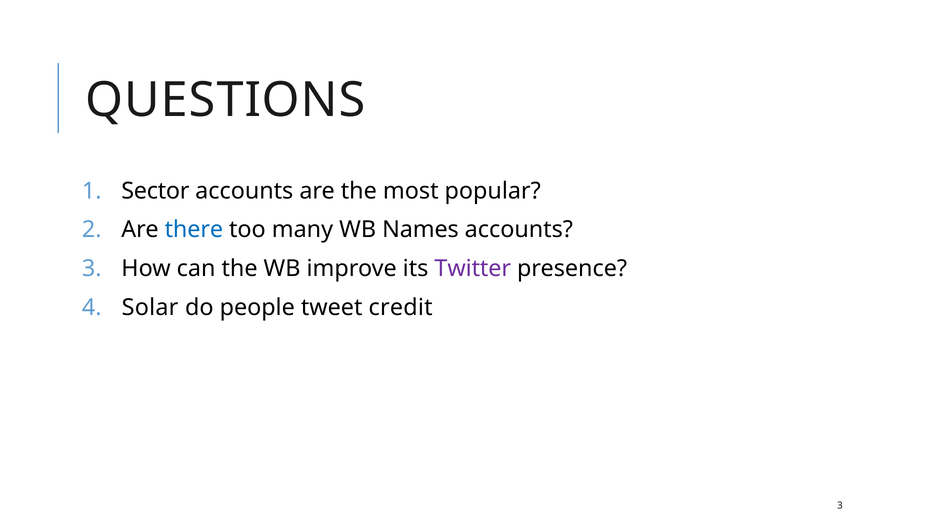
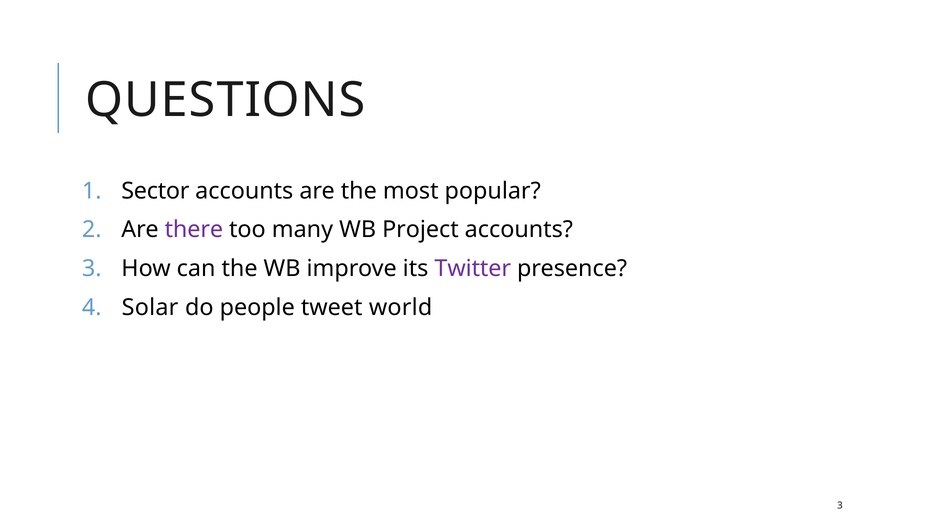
there colour: blue -> purple (194, 230)
Names: Names -> Project (420, 230)
credit: credit -> world (401, 308)
